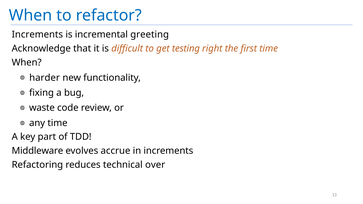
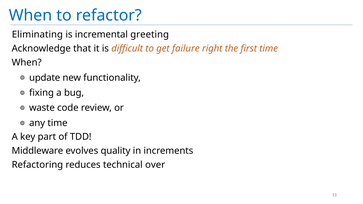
Increments: Increments -> Eliminating (37, 34)
testing: testing -> failure (186, 48)
harder: harder -> update (45, 78)
accrue: accrue -> quality (116, 151)
